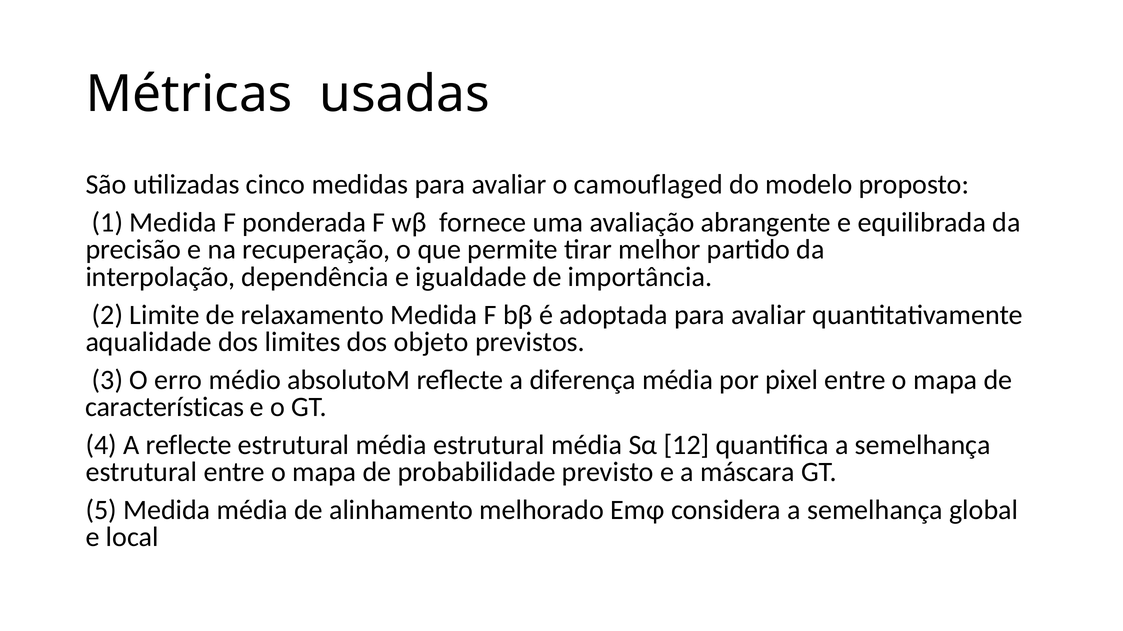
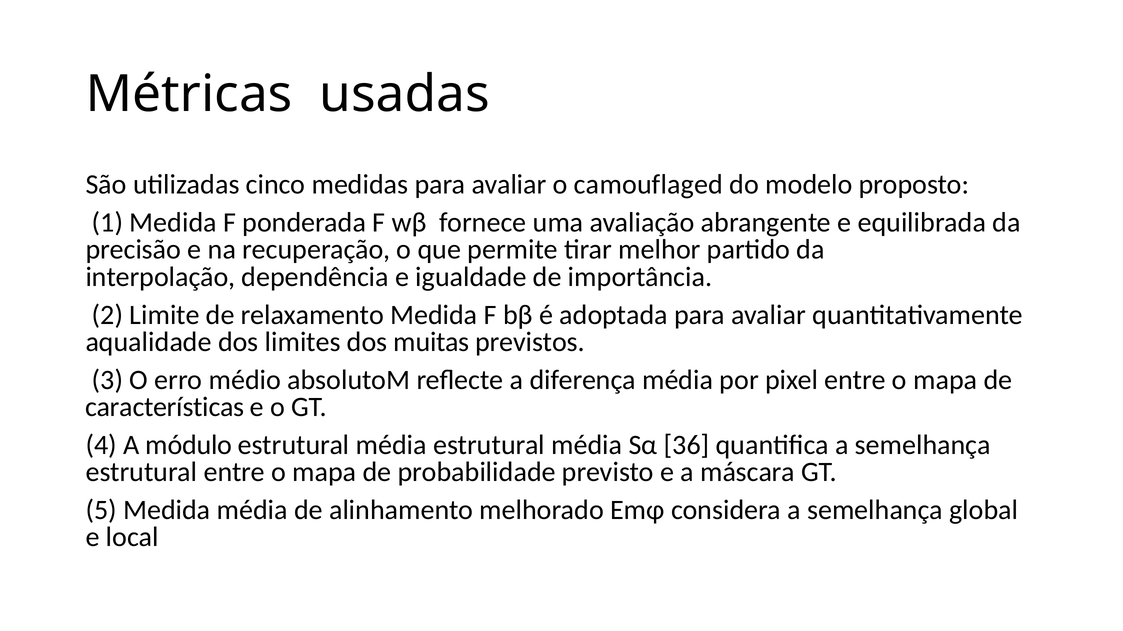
objeto: objeto -> muitas (431, 342)
A reflecte: reflecte -> módulo (189, 445)
12: 12 -> 36 (687, 445)
